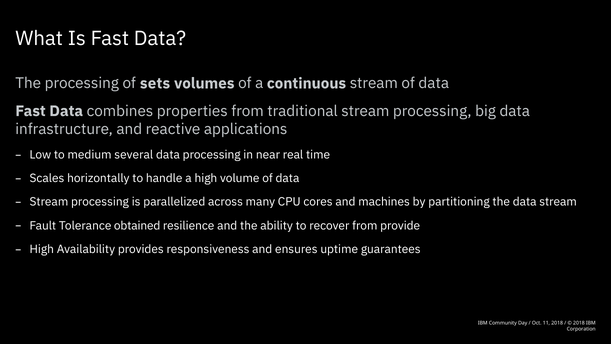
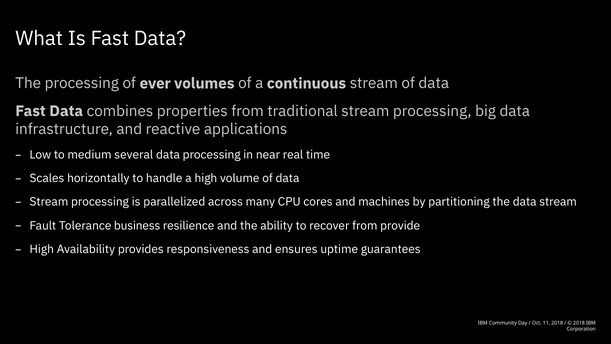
sets: sets -> ever (155, 83)
obtained: obtained -> business (137, 225)
